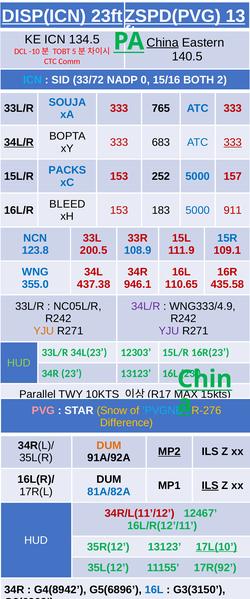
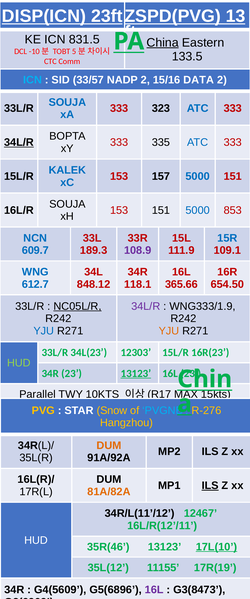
134.5: 134.5 -> 831.5 (84, 39)
140.5: 140.5 -> 133.5 (187, 56)
33/72: 33/72 -> 33/57 (88, 80)
NADP 0: 0 -> 2 (145, 80)
BOTH: BOTH -> DATA (199, 80)
765: 765 -> 323 (161, 108)
683: 683 -> 335 (161, 142)
333 underline: present -> none (233, 142)
PACKS: PACKS -> KALEK (67, 170)
252: 252 -> 157 (161, 176)
5000 157: 157 -> 151 (233, 176)
BLEED: BLEED -> SOUJA (67, 204)
153 183: 183 -> 151 (161, 210)
911: 911 -> 853 (233, 210)
123.8: 123.8 -> 609.7 (35, 250)
200.5: 200.5 -> 189.3 (94, 250)
108.9 colour: blue -> purple (138, 250)
355.0: 355.0 -> 612.7 (35, 284)
437.38: 437.38 -> 848.12 (94, 284)
946.1: 946.1 -> 118.1 (138, 284)
110.65: 110.65 -> 365.66 (181, 284)
435.58: 435.58 -> 654.50 (227, 284)
NC05L/R underline: none -> present (77, 306)
WNG333/4.9: WNG333/4.9 -> WNG333/1.9 (203, 306)
YJU colour: orange -> blue (44, 330)
YJU colour: purple -> orange (169, 330)
13123 underline: none -> present (136, 373)
PVG colour: pink -> yellow (43, 410)
Difference: Difference -> Hangzhou (127, 422)
MP2 underline: present -> none (169, 451)
81A/82A colour: blue -> orange (109, 491)
34R/L(11’/12 colour: red -> black (140, 513)
35R(12: 35R(12 -> 35R(46 (108, 546)
17R(92: 17R(92 -> 17R(19 (215, 567)
G4(8942: G4(8942 -> G4(5609 (60, 589)
16L colour: blue -> purple (154, 589)
G3(3150: G3(3150 -> G3(8473 (199, 589)
